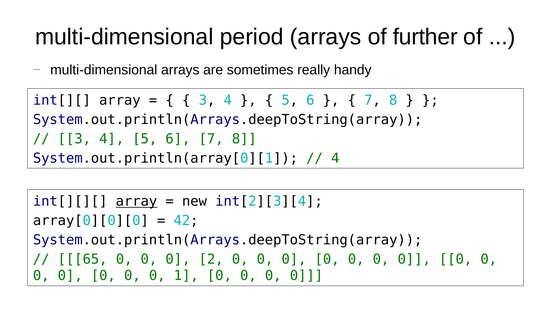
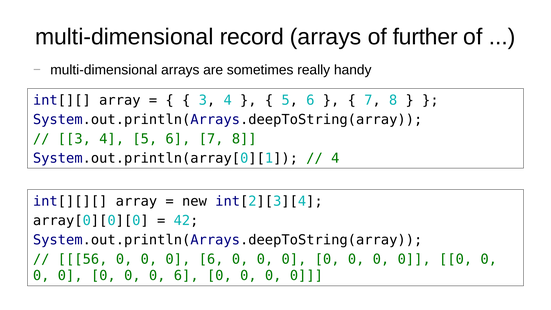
period: period -> record (252, 37)
array underline: present -> none (136, 201)
65: 65 -> 56 (83, 259)
2: 2 -> 6 (211, 259)
1: 1 -> 6 (186, 276)
